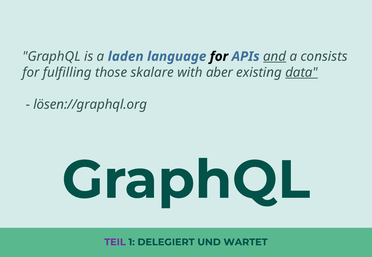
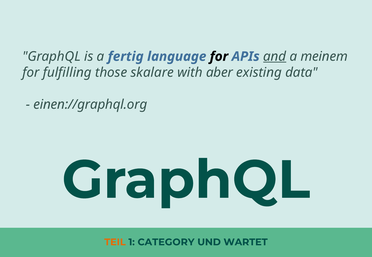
laden: laden -> fertig (126, 57)
consists: consists -> meinem (324, 57)
data underline: present -> none (301, 73)
lösen://graphql.org: lösen://graphql.org -> einen://graphql.org (90, 105)
TEIL colour: purple -> orange (115, 243)
DELEGIERT: DELEGIERT -> CATEGORY (166, 243)
